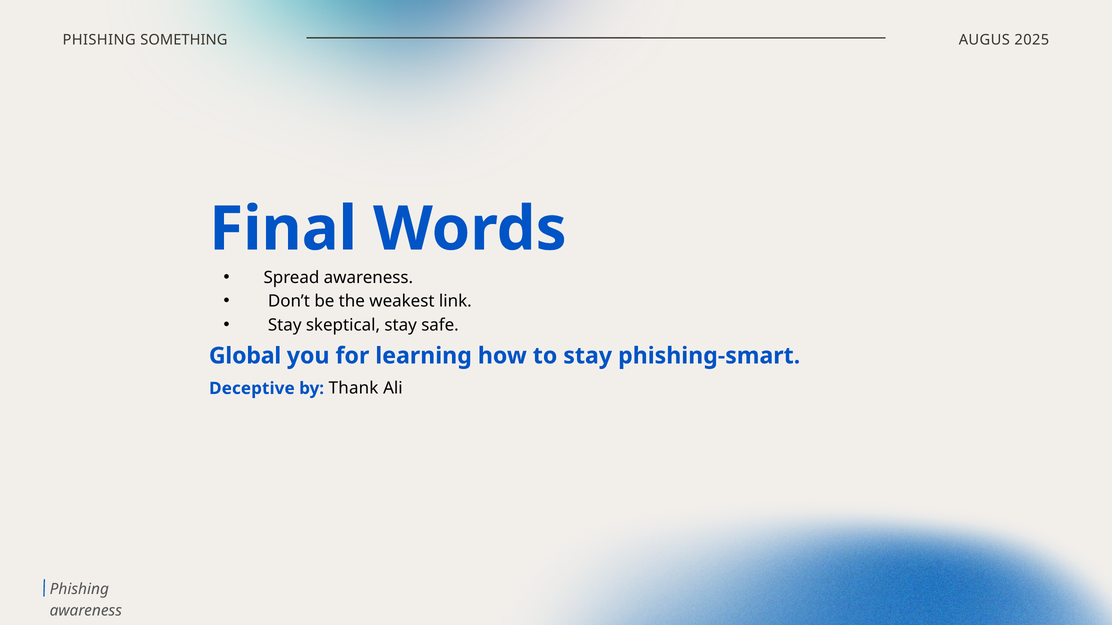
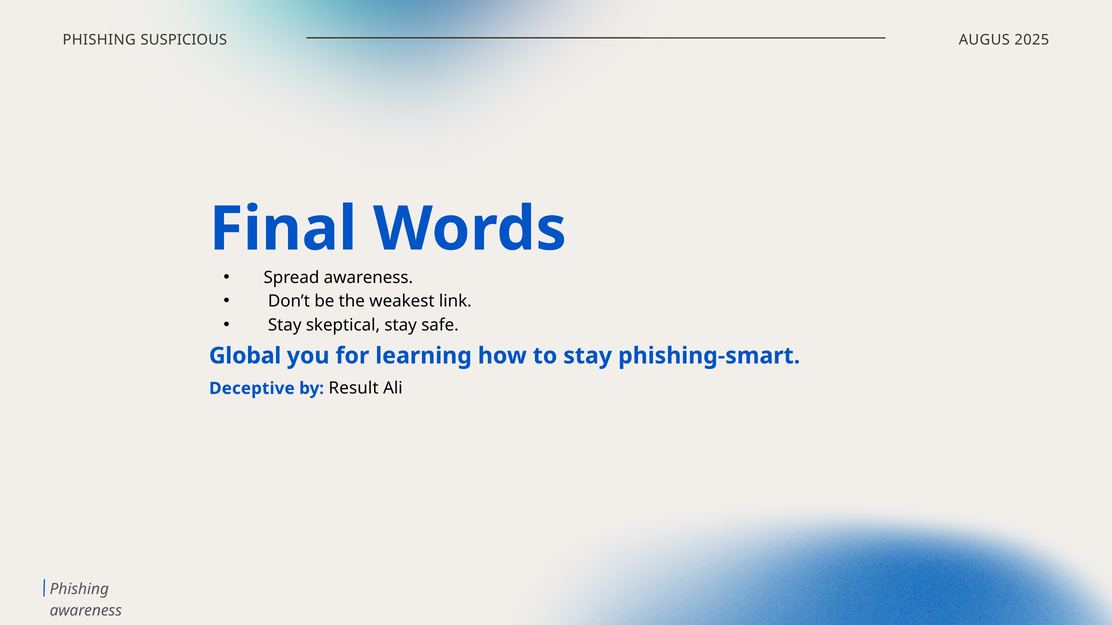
SOMETHING: SOMETHING -> SUSPICIOUS (184, 40)
Thank: Thank -> Result (354, 389)
